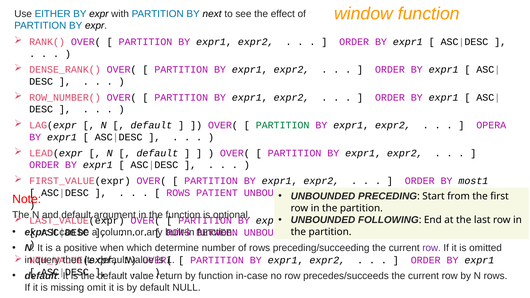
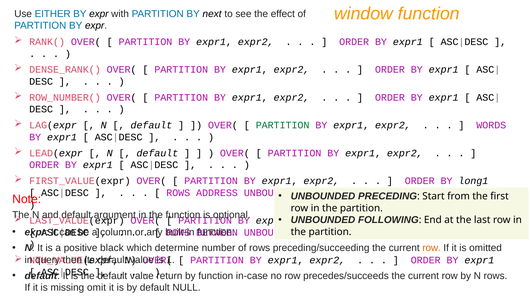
OPERA: OPERA -> WORDS (491, 125)
most1: most1 -> long1 (473, 181)
PATIENT: PATIENT -> ADDRESS (217, 193)
when: when -> black (112, 248)
row colour: purple -> orange (432, 248)
